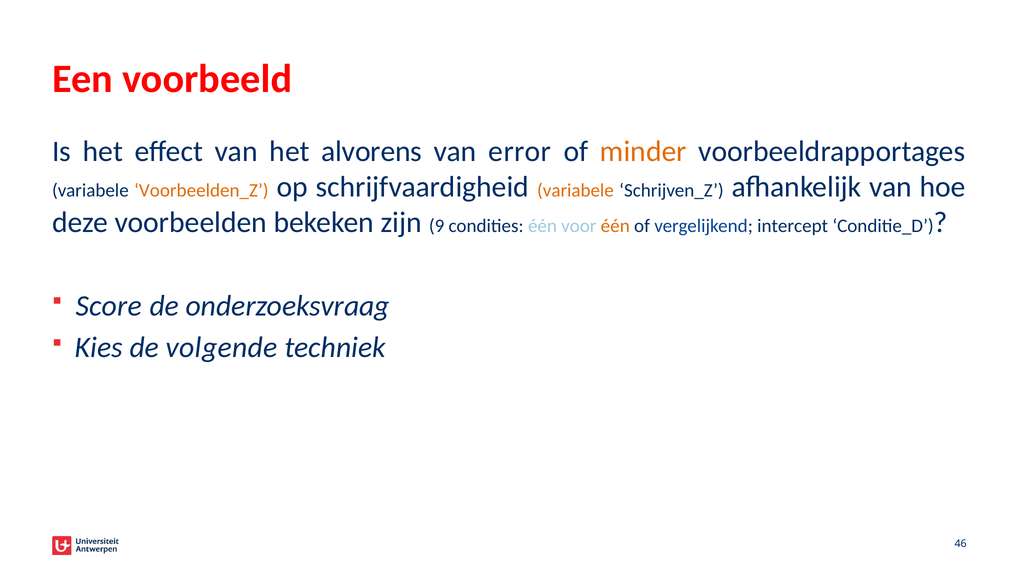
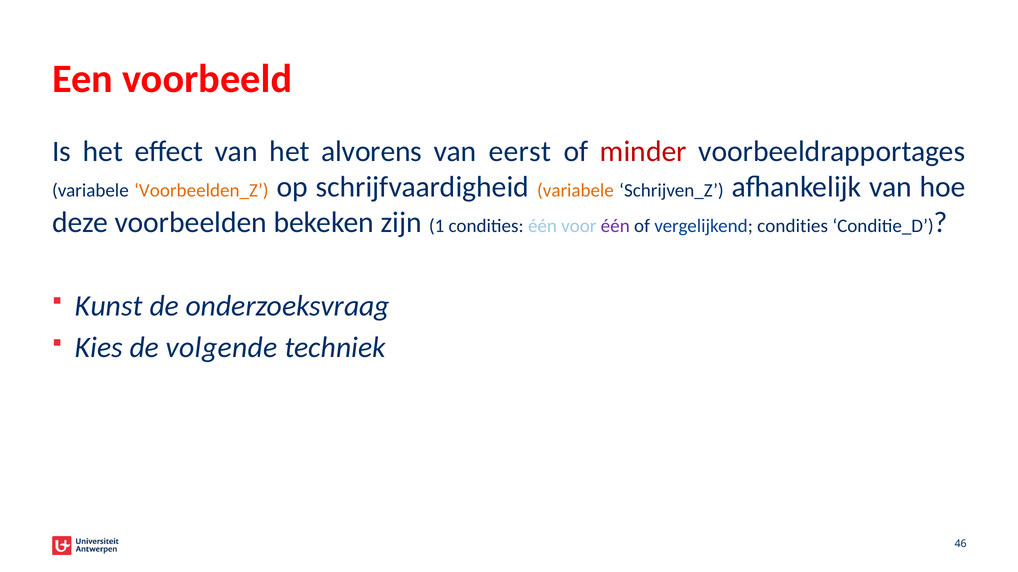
error: error -> eerst (520, 152)
minder colour: orange -> red (643, 152)
9: 9 -> 1 (437, 226)
één colour: orange -> purple (615, 226)
vergelijkend intercept: intercept -> condities (793, 226)
Score: Score -> Kunst (109, 306)
